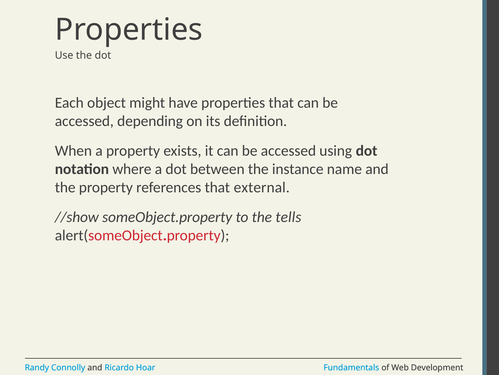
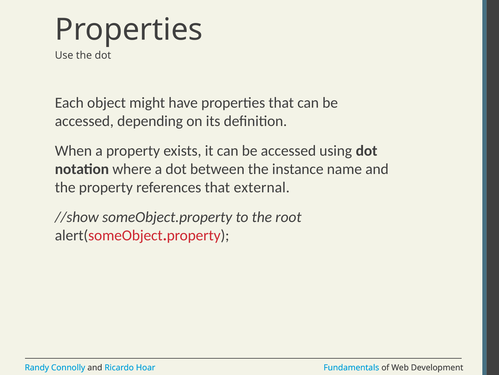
tells: tells -> root (288, 217)
